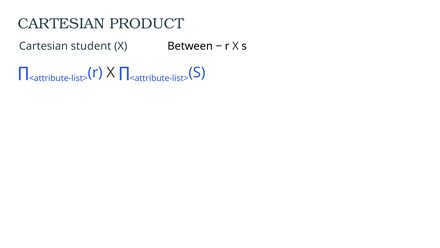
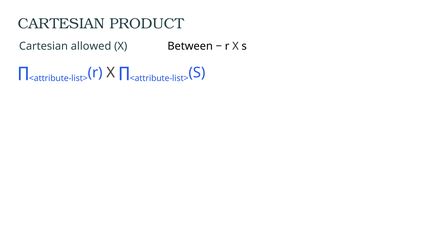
student: student -> allowed (91, 46)
